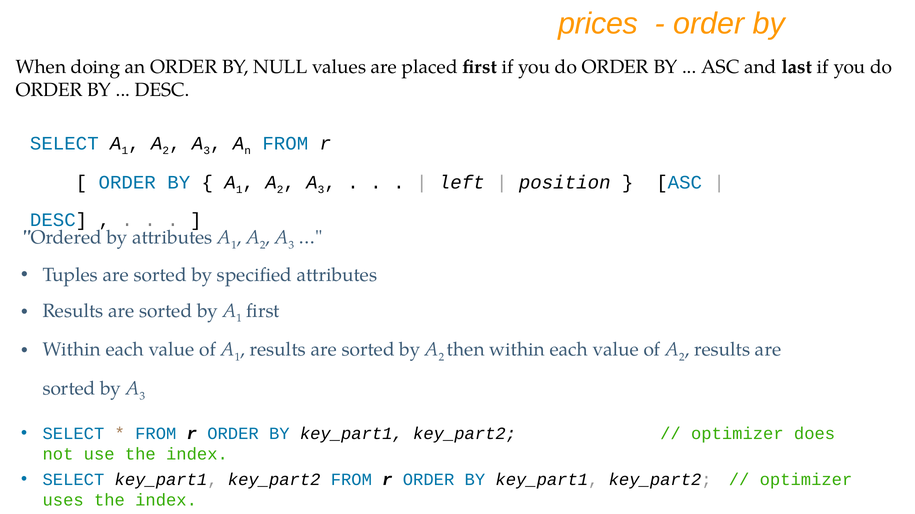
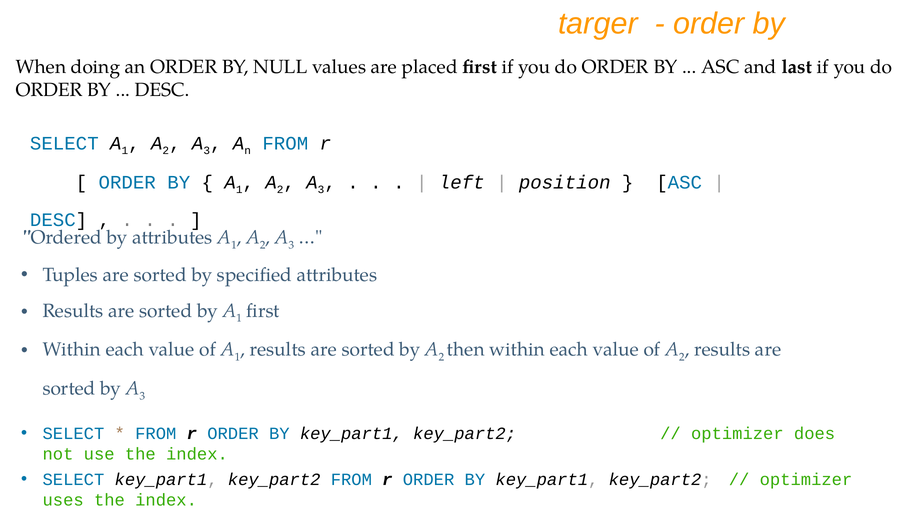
prices: prices -> targer (598, 24)
